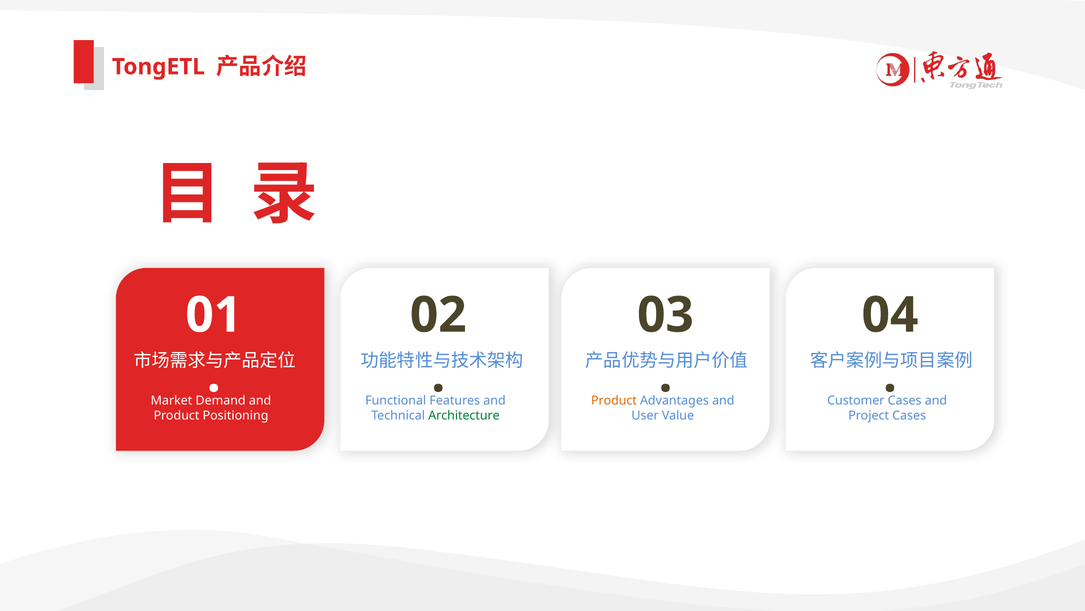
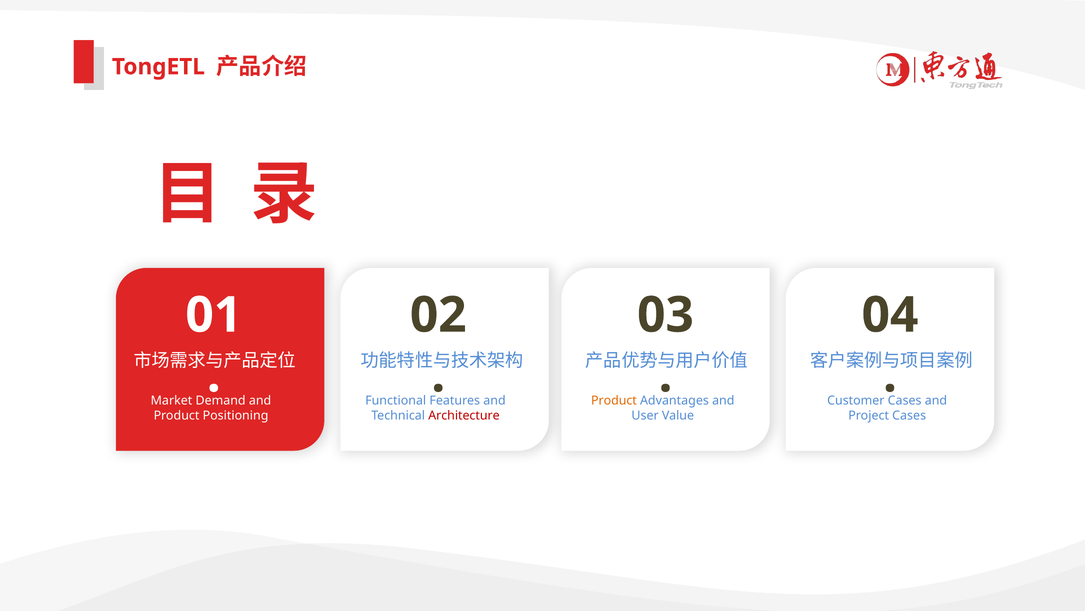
Architecture colour: green -> red (464, 415)
